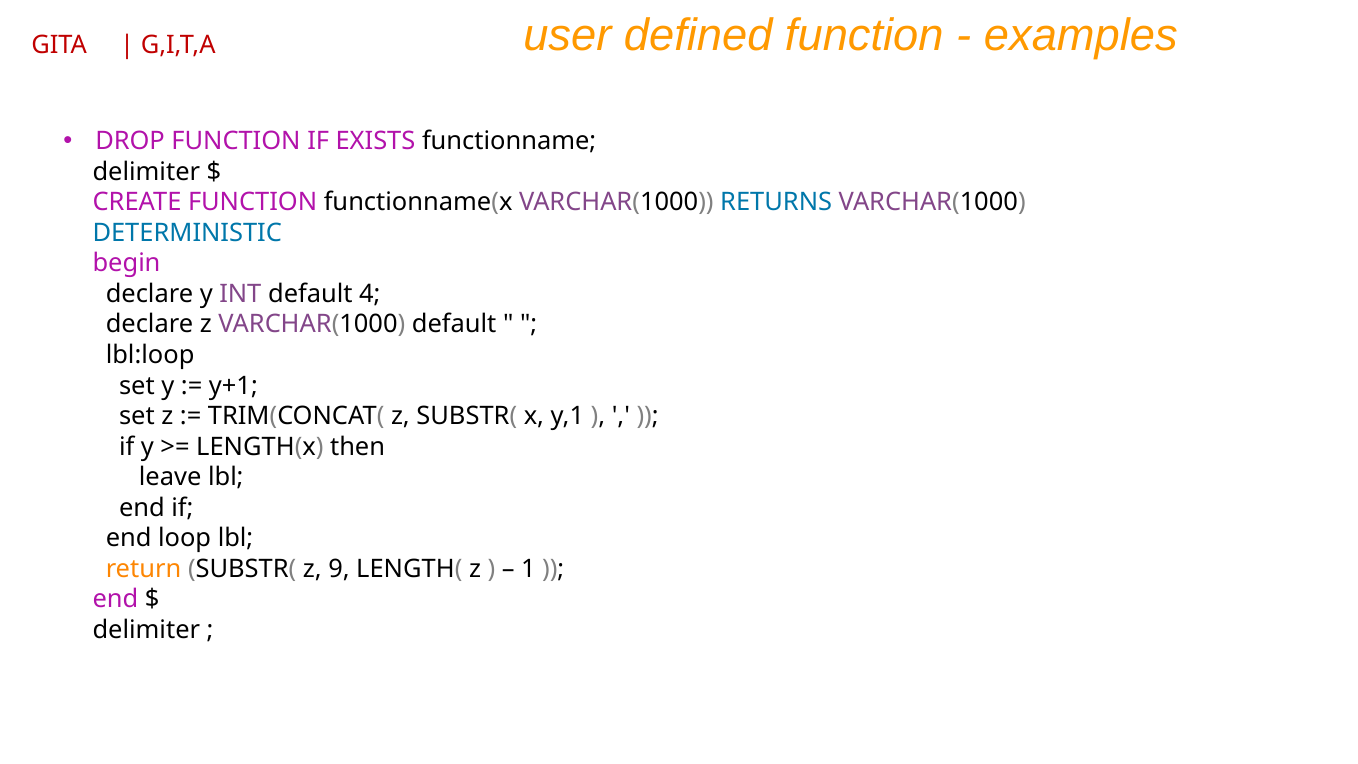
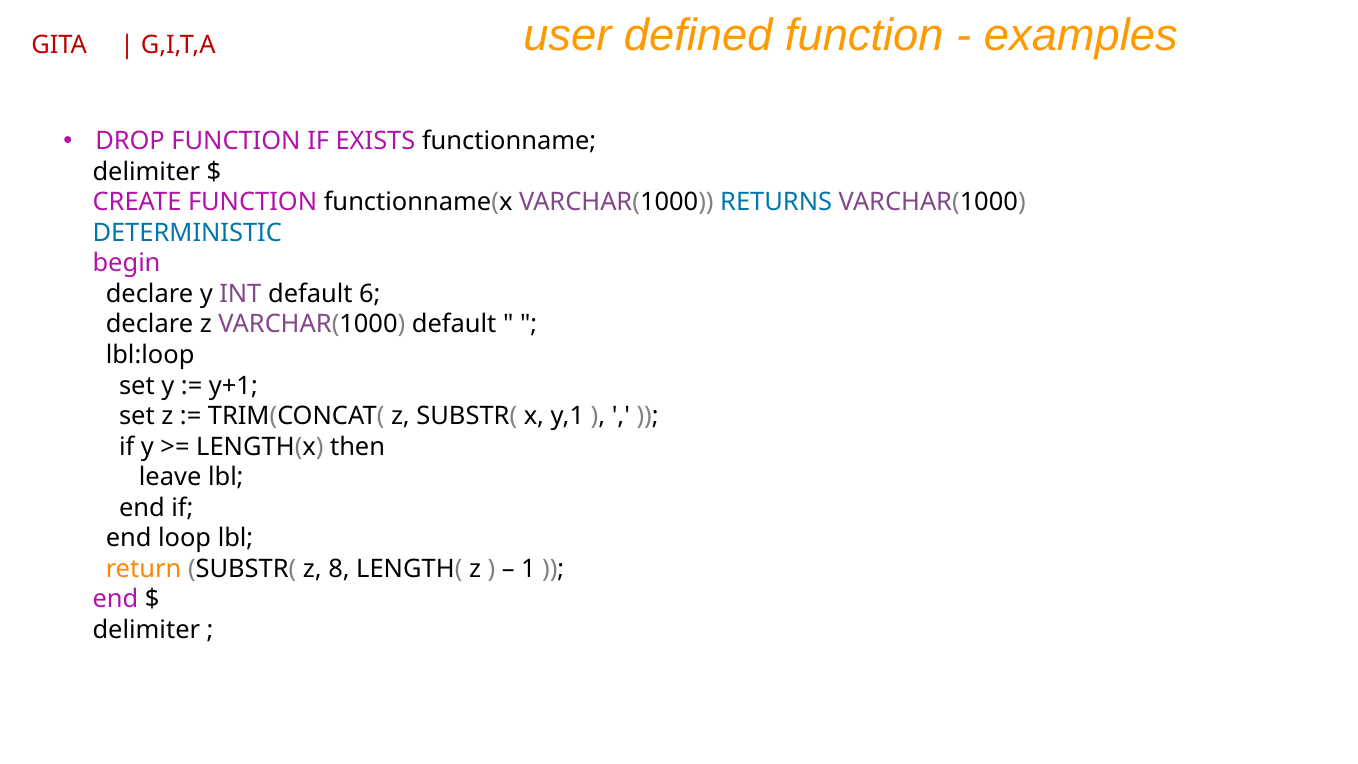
4: 4 -> 6 (370, 294)
9: 9 -> 8 (339, 569)
